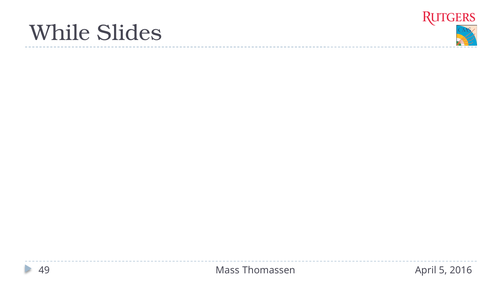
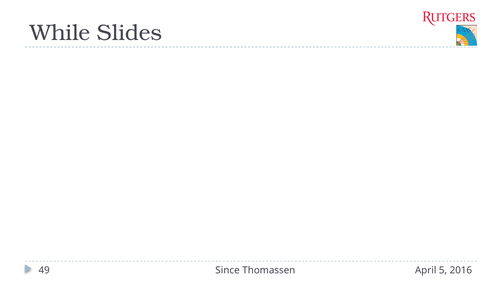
Mass: Mass -> Since (228, 271)
